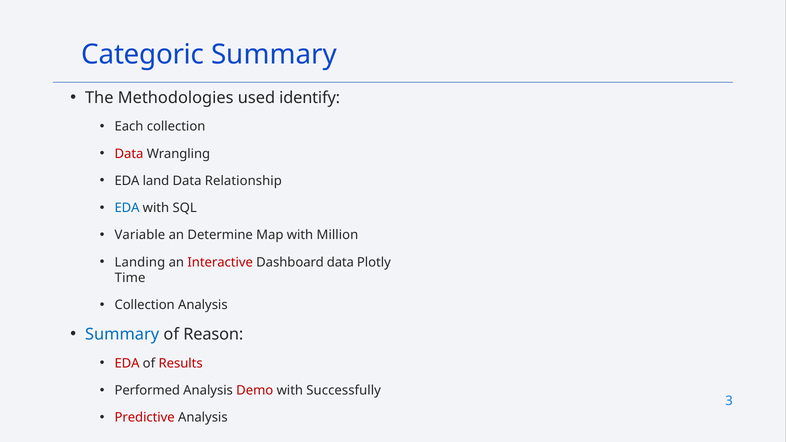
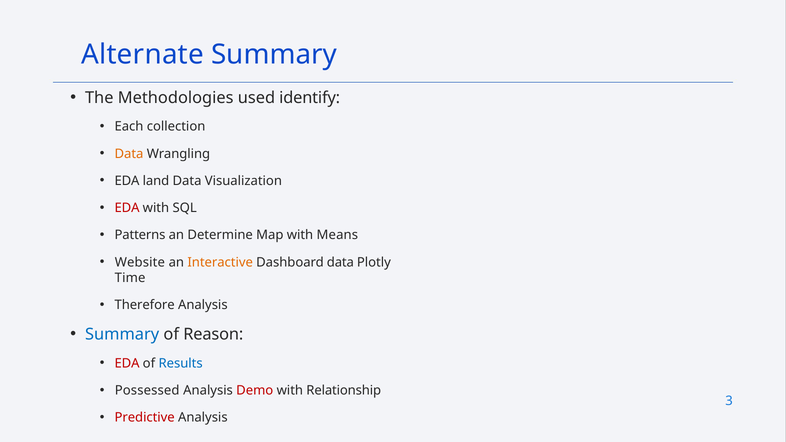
Categoric: Categoric -> Alternate (143, 54)
Data colour: red -> orange (129, 154)
Relationship: Relationship -> Visualization (243, 181)
EDA colour: blue -> red (127, 208)
Variable: Variable -> Patterns (140, 235)
Million: Million -> Means (337, 235)
Landing: Landing -> Website (140, 262)
Interactive colour: red -> orange (220, 262)
Collection: Collection -> Therefore (145, 305)
Results colour: red -> blue (181, 363)
Performed: Performed -> Possessed (147, 391)
Successfully: Successfully -> Relationship (344, 391)
